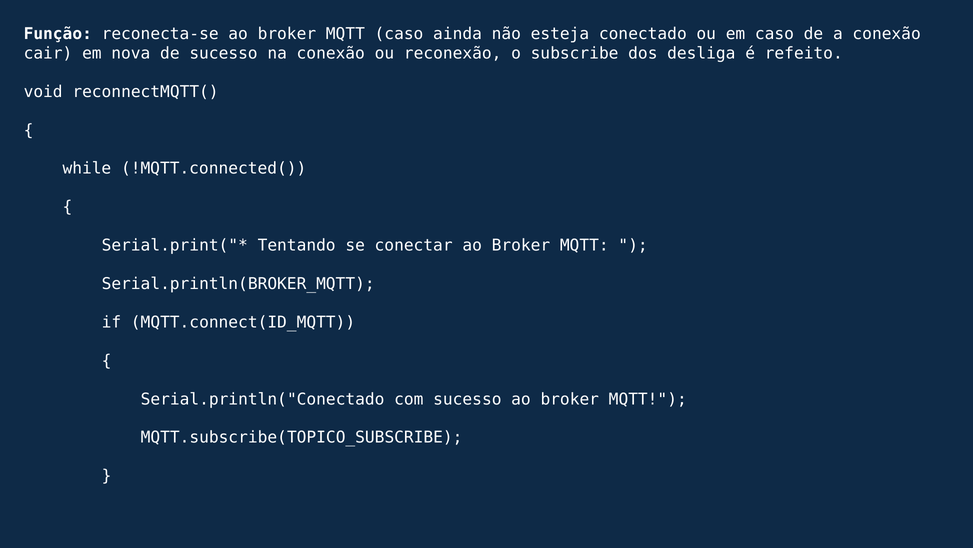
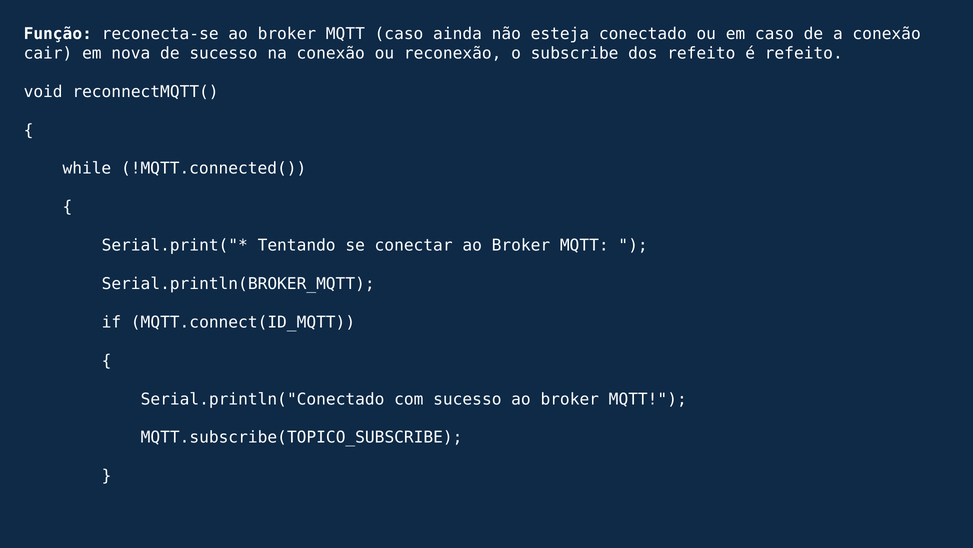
dos desliga: desliga -> refeito (701, 53)
